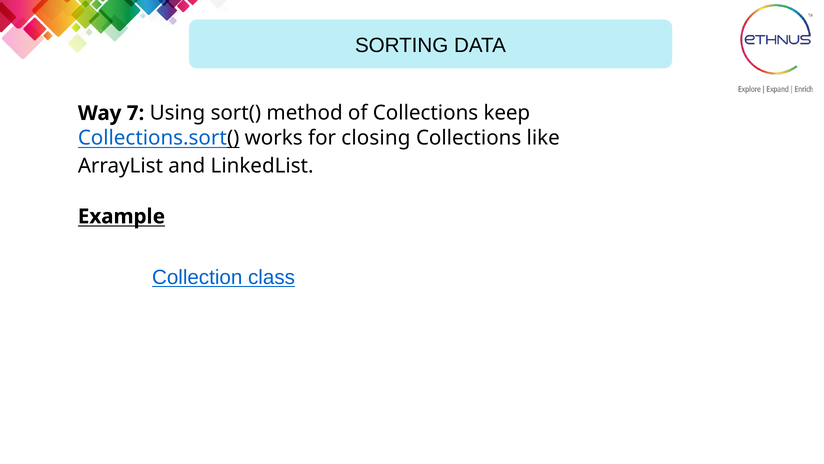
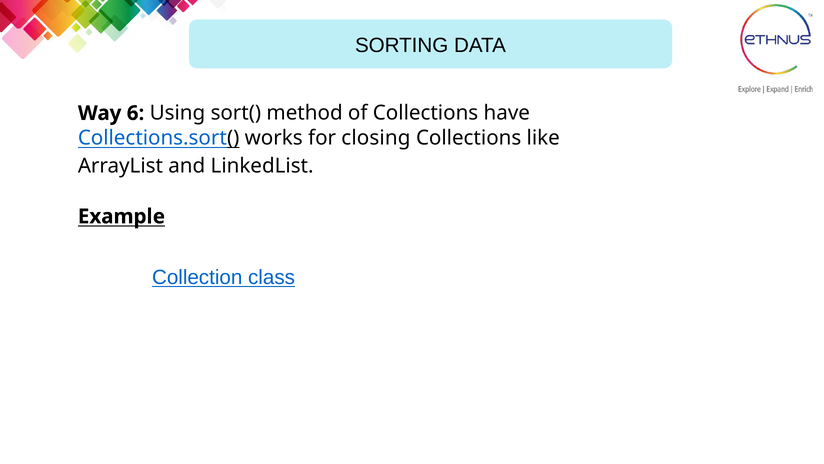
7: 7 -> 6 (136, 113)
keep: keep -> have (507, 113)
